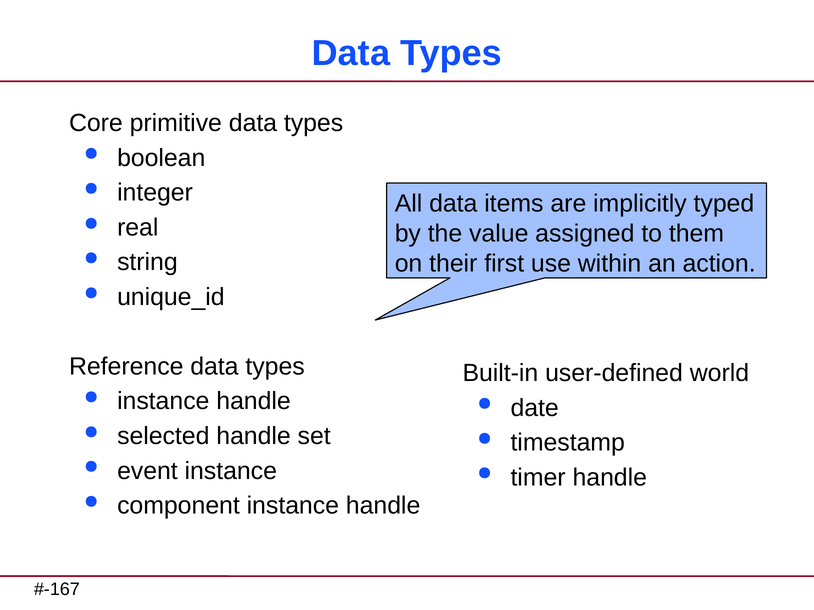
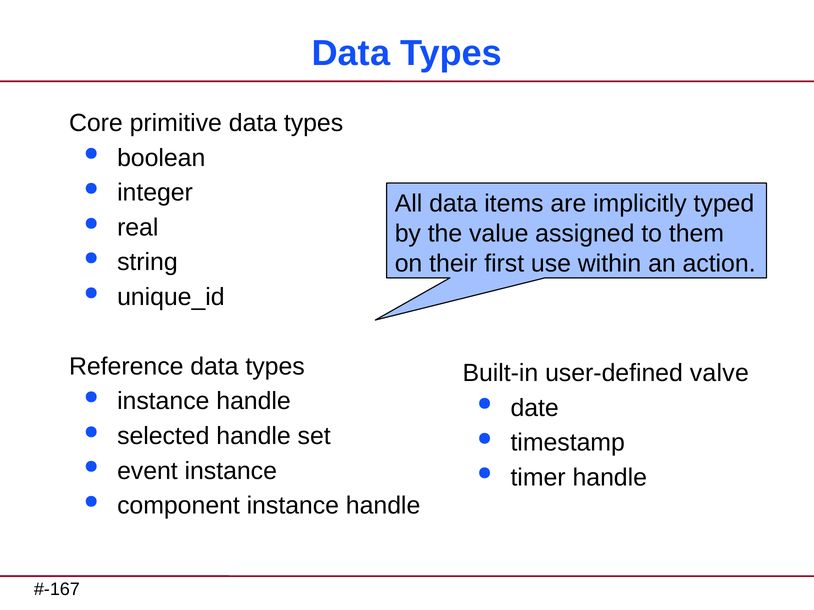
world: world -> valve (719, 373)
